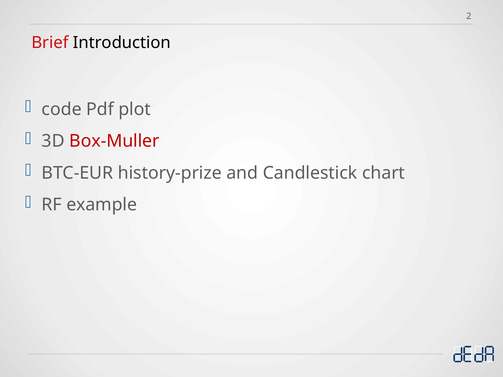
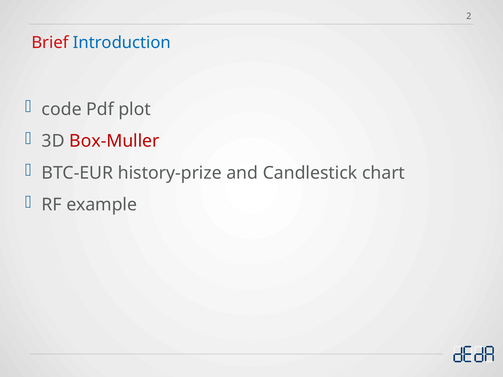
Introduction colour: black -> blue (122, 43)
